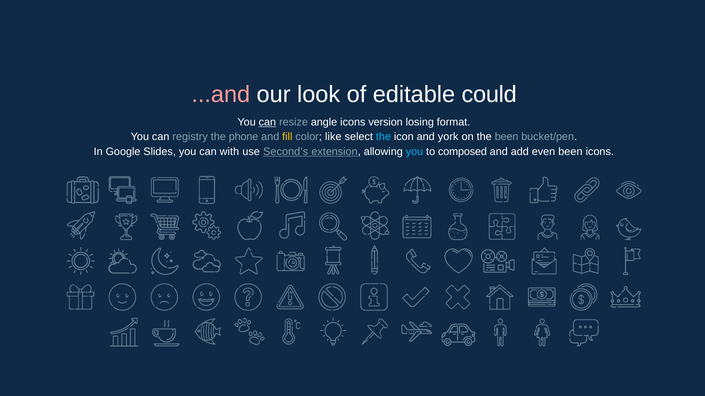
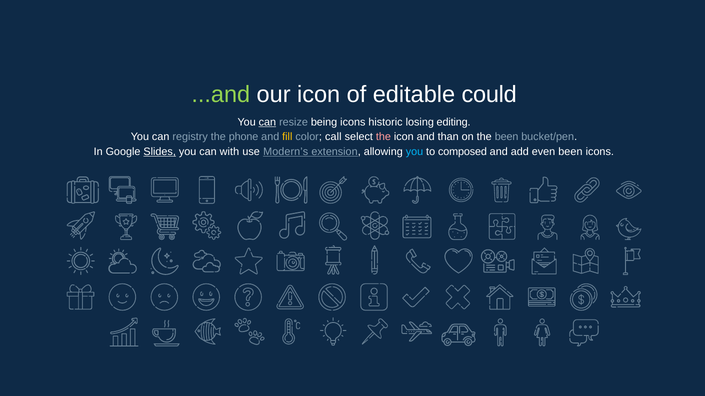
...and colour: pink -> light green (221, 95)
our look: look -> icon (319, 95)
angle: angle -> being (324, 122)
version: version -> historic (385, 122)
format: format -> editing (454, 122)
like: like -> call (333, 137)
the colour: light blue -> pink (383, 137)
york: york -> than (448, 137)
Slides underline: none -> present (160, 152)
Second’s: Second’s -> Modern’s (286, 152)
